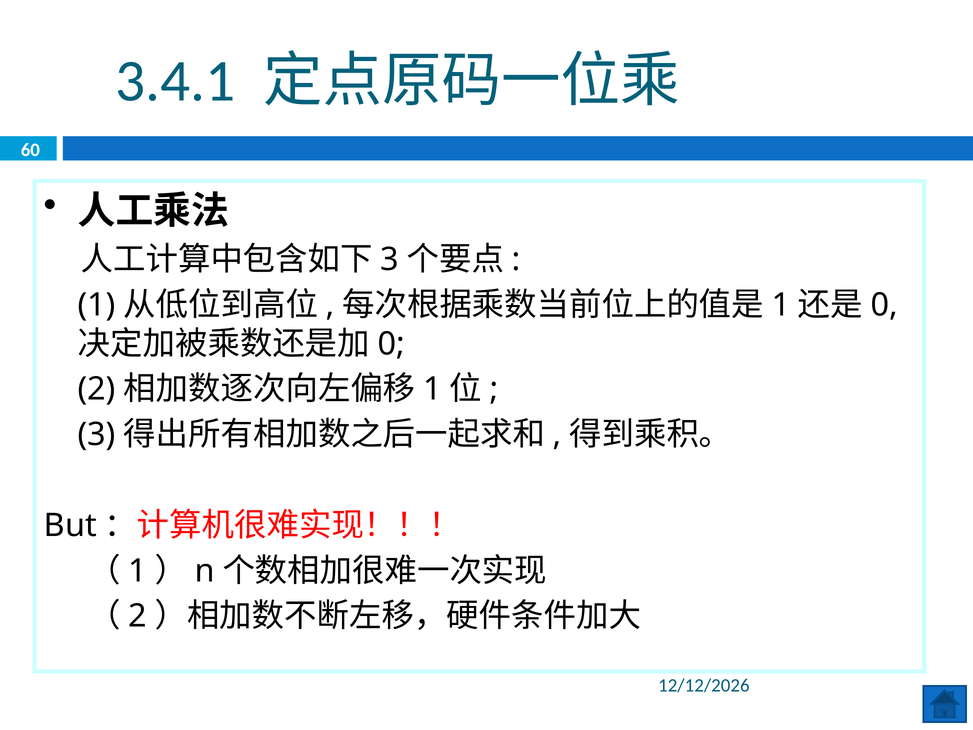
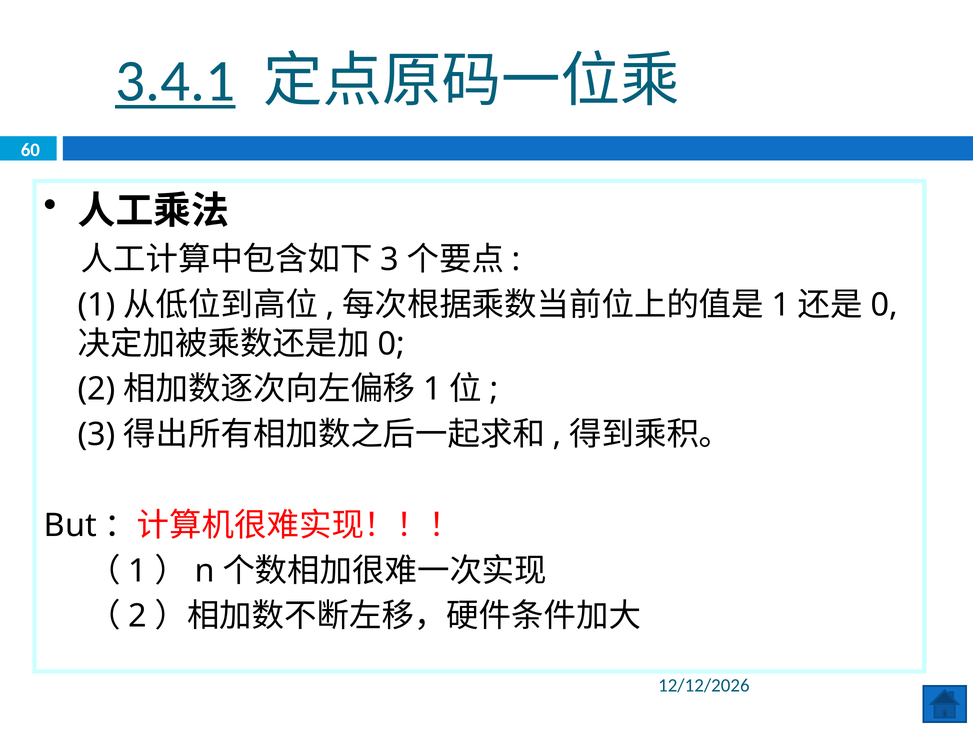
3.4.1 underline: none -> present (175, 81)
